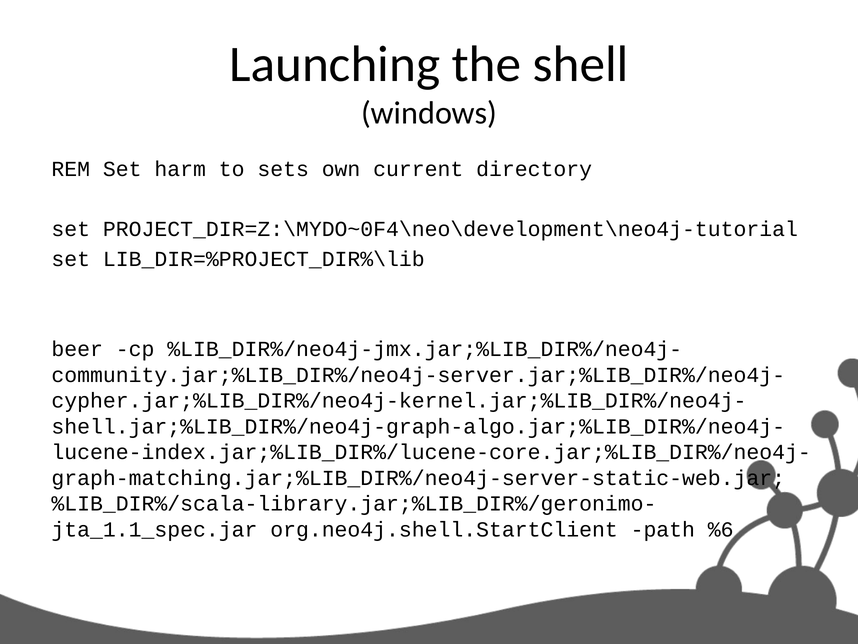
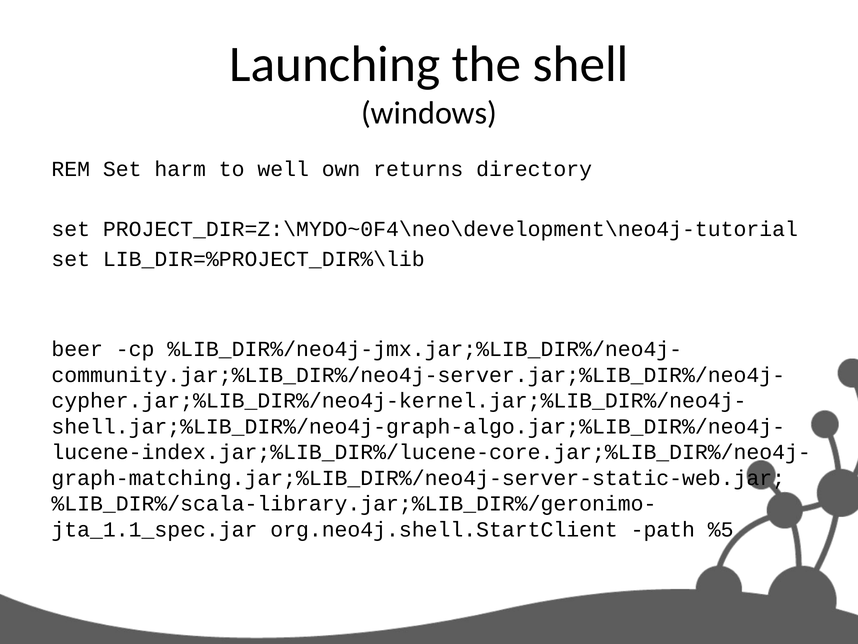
sets: sets -> well (283, 169)
current: current -> returns (418, 169)
%6: %6 -> %5 (721, 529)
